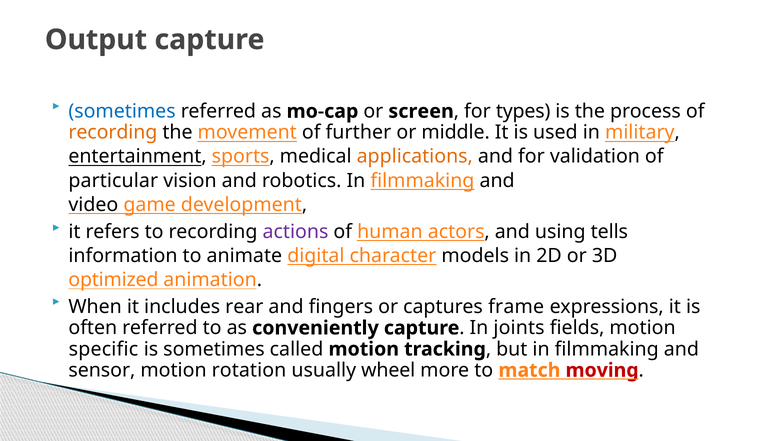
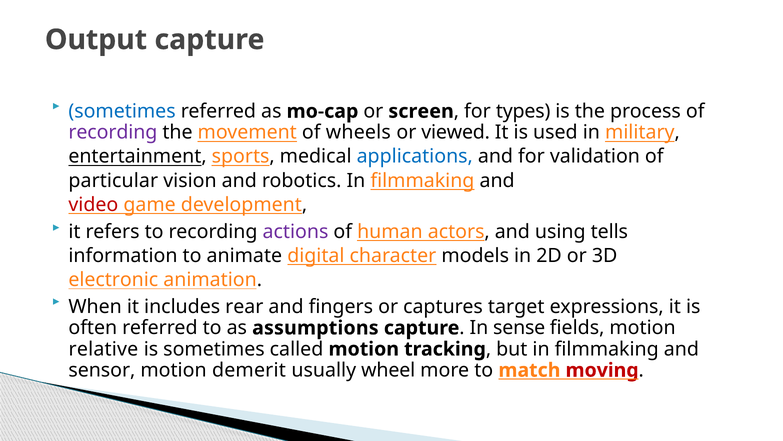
recording colour: orange -> purple (113, 132)
further: further -> wheels (358, 132)
middle: middle -> viewed (456, 132)
applications colour: orange -> blue (415, 156)
video colour: black -> red (93, 204)
optimized: optimized -> electronic (113, 279)
frame: frame -> target (516, 306)
conveniently: conveniently -> assumptions (315, 328)
joints: joints -> sense (519, 328)
specific: specific -> relative (103, 349)
rotation: rotation -> demerit (249, 370)
